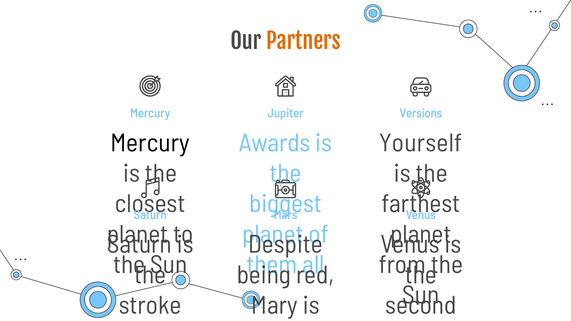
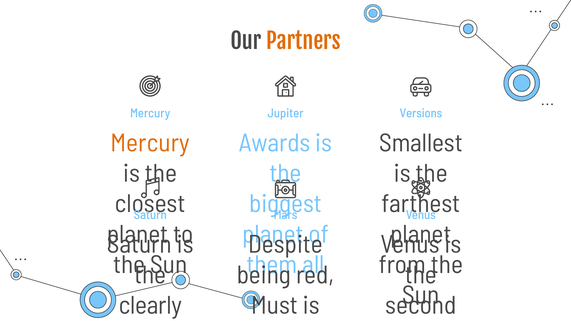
Mercury colour: black -> orange (150, 143)
Yourself: Yourself -> Smallest (421, 143)
stroke: stroke -> clearly (150, 306)
Mary: Mary -> Must (275, 306)
